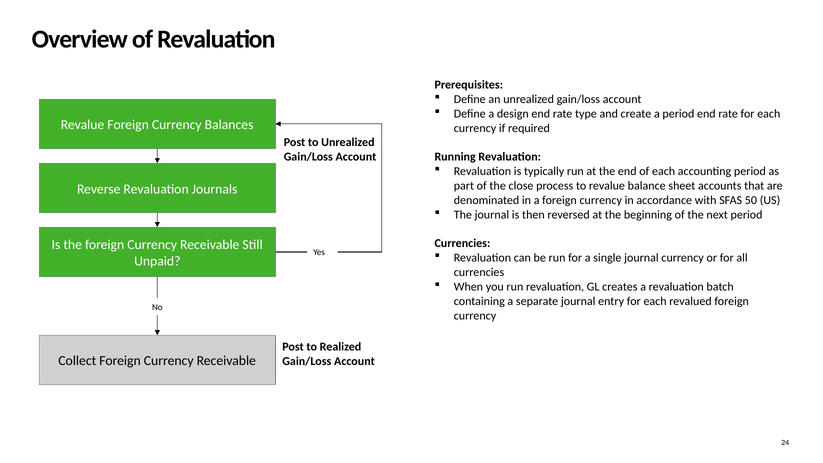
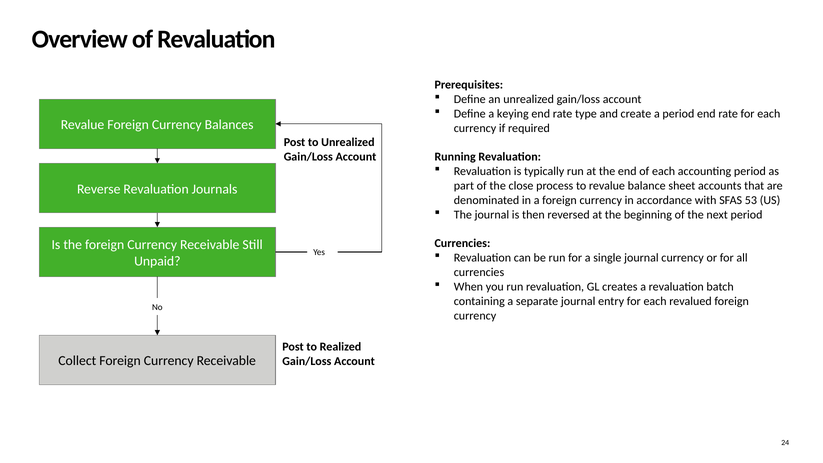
design: design -> keying (513, 114)
50: 50 -> 53 (751, 200)
